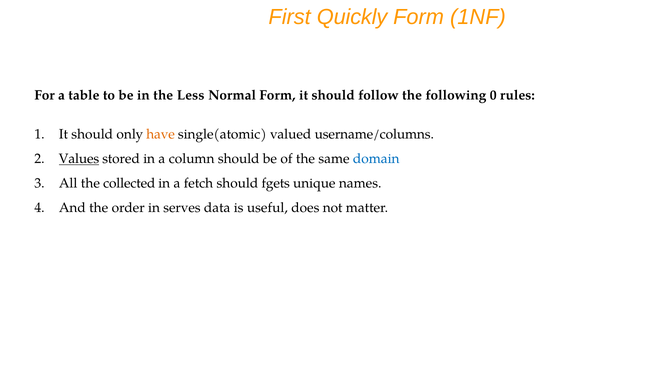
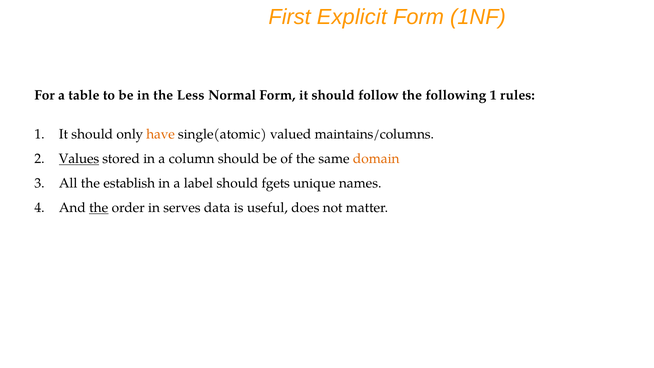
Quickly: Quickly -> Explicit (352, 17)
following 0: 0 -> 1 (493, 95)
username/columns: username/columns -> maintains/columns (374, 134)
domain colour: blue -> orange (376, 159)
collected: collected -> establish (129, 183)
fetch: fetch -> label (198, 183)
the underline: none -> present (99, 208)
